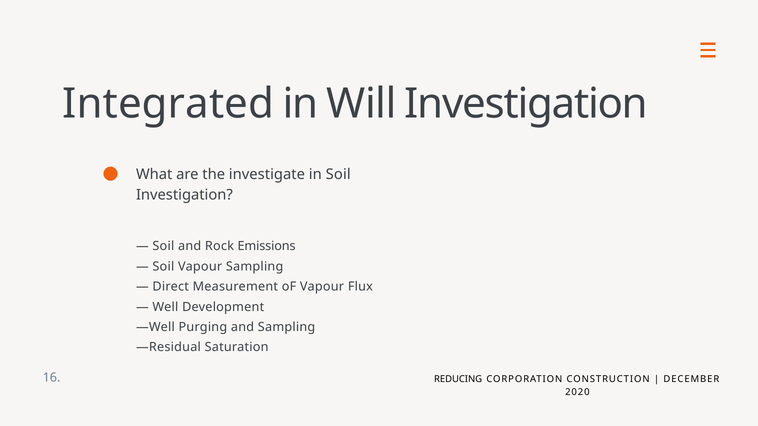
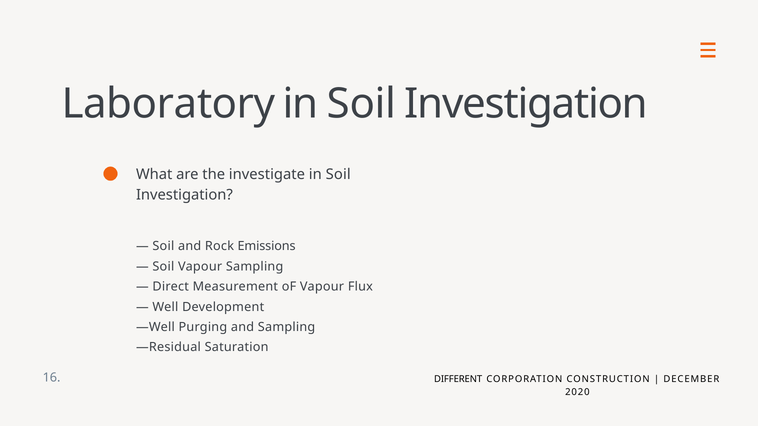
Integrated: Integrated -> Laboratory (169, 104)
Will: Will -> Soil (361, 104)
REDUCING: REDUCING -> DIFFERENT (458, 379)
